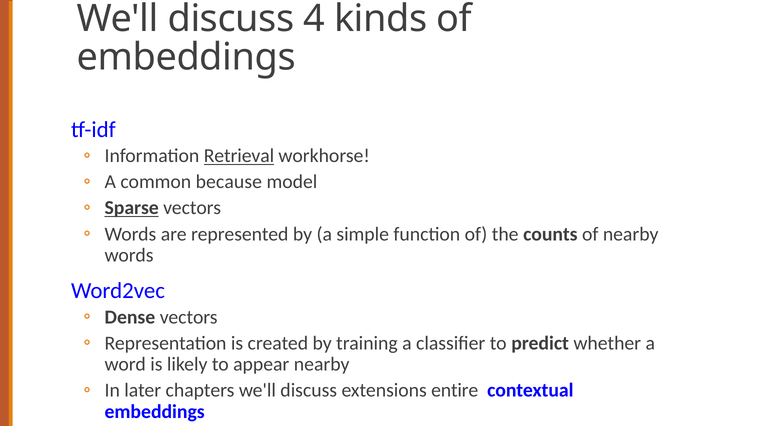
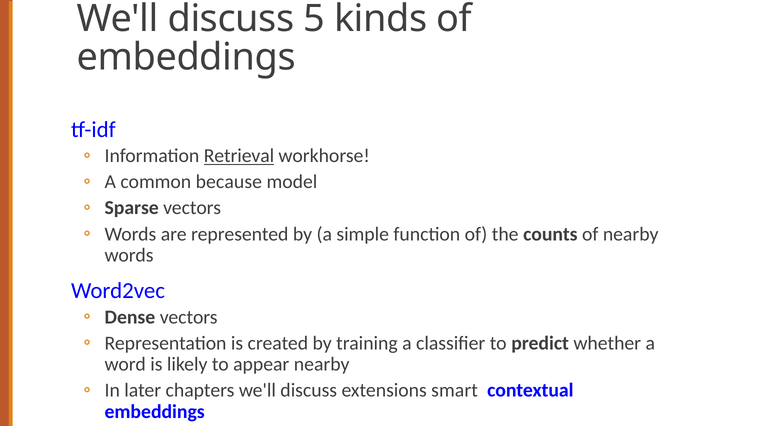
4: 4 -> 5 (314, 19)
Sparse underline: present -> none (132, 208)
entire: entire -> smart (455, 391)
